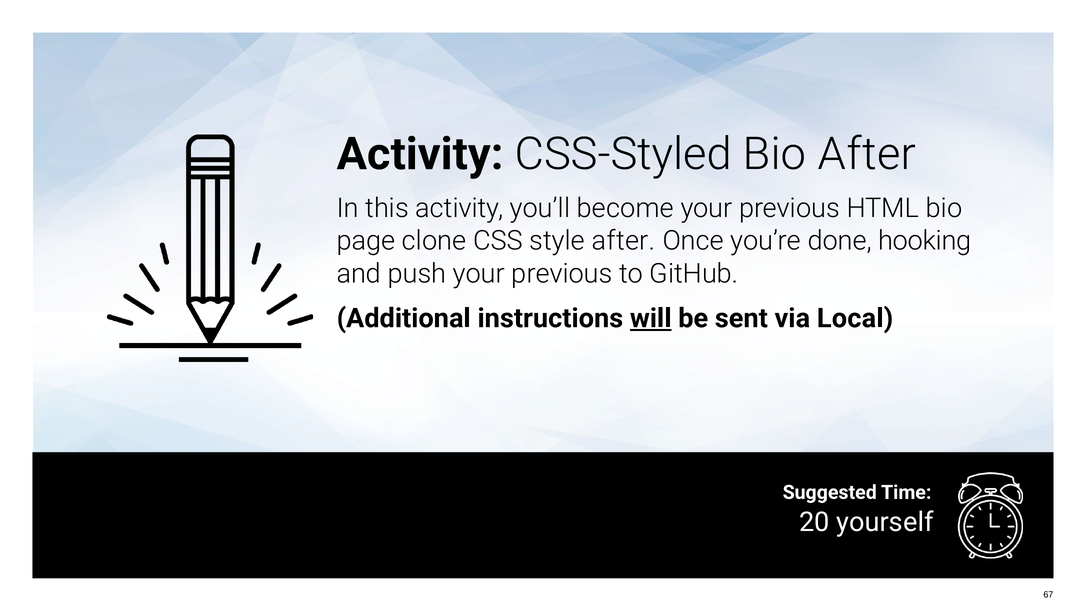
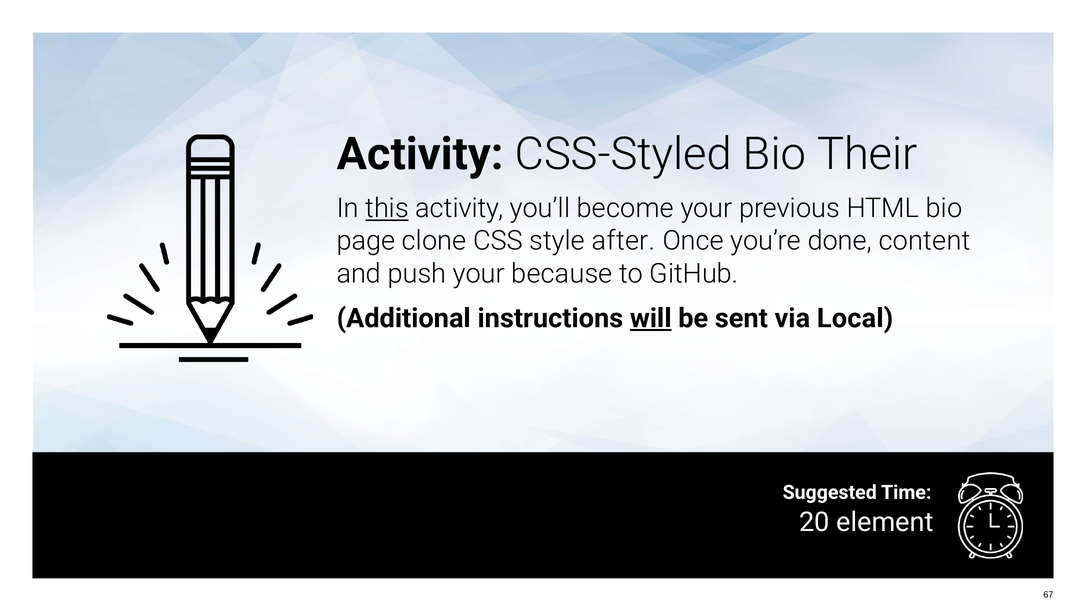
Bio After: After -> Their (867, 154)
this underline: none -> present (387, 208)
hooking: hooking -> content (925, 241)
push your previous: previous -> because (562, 274)
yourself: yourself -> element (885, 522)
